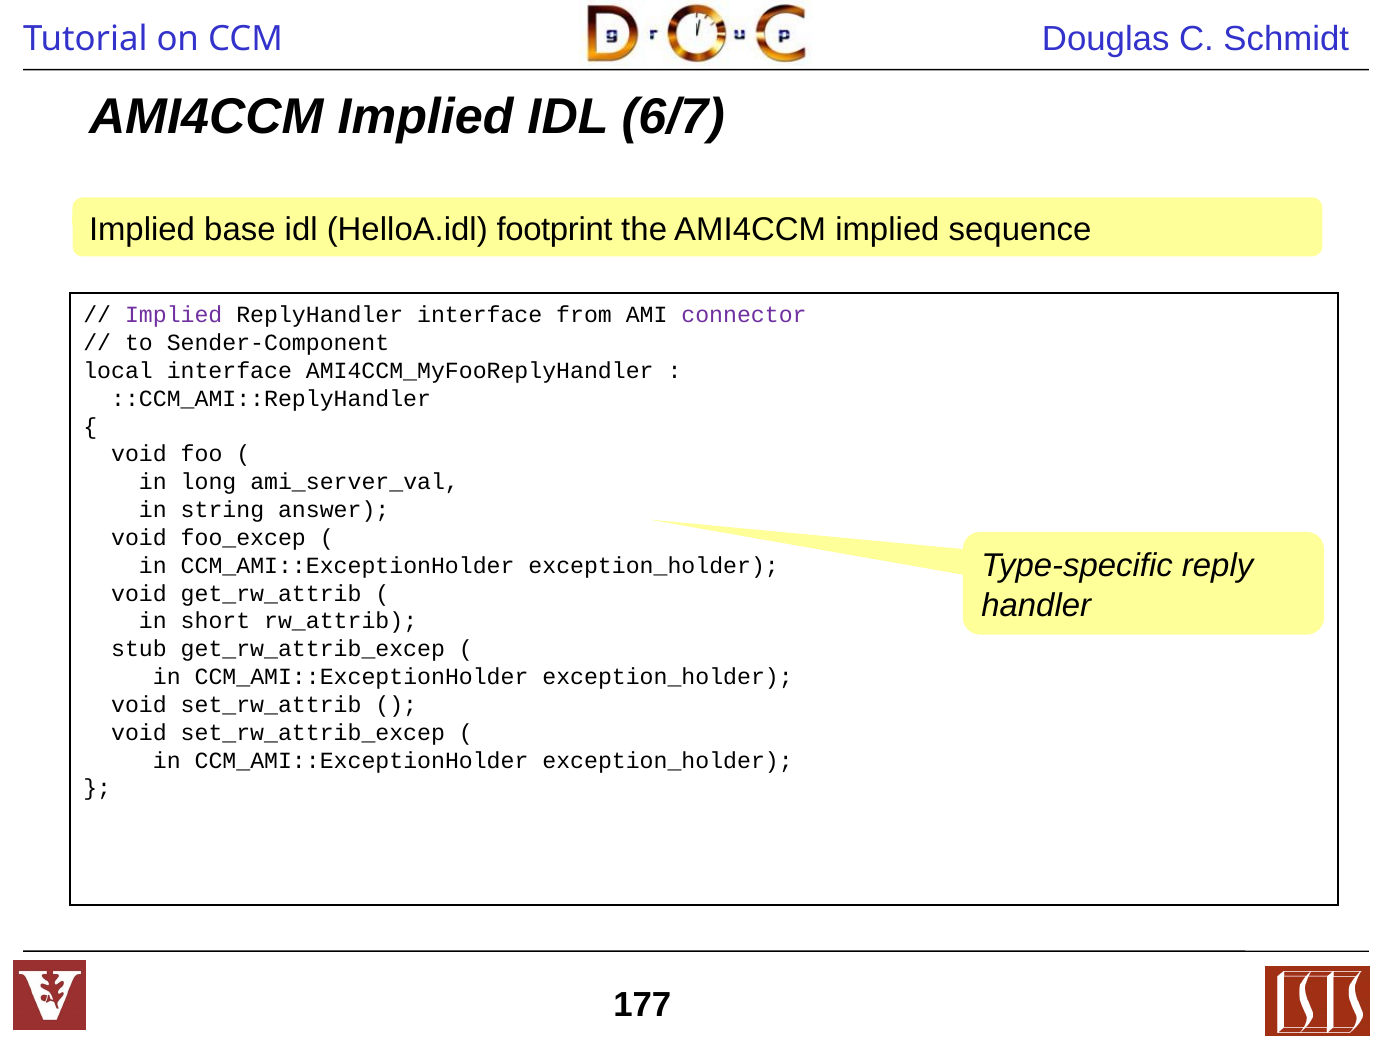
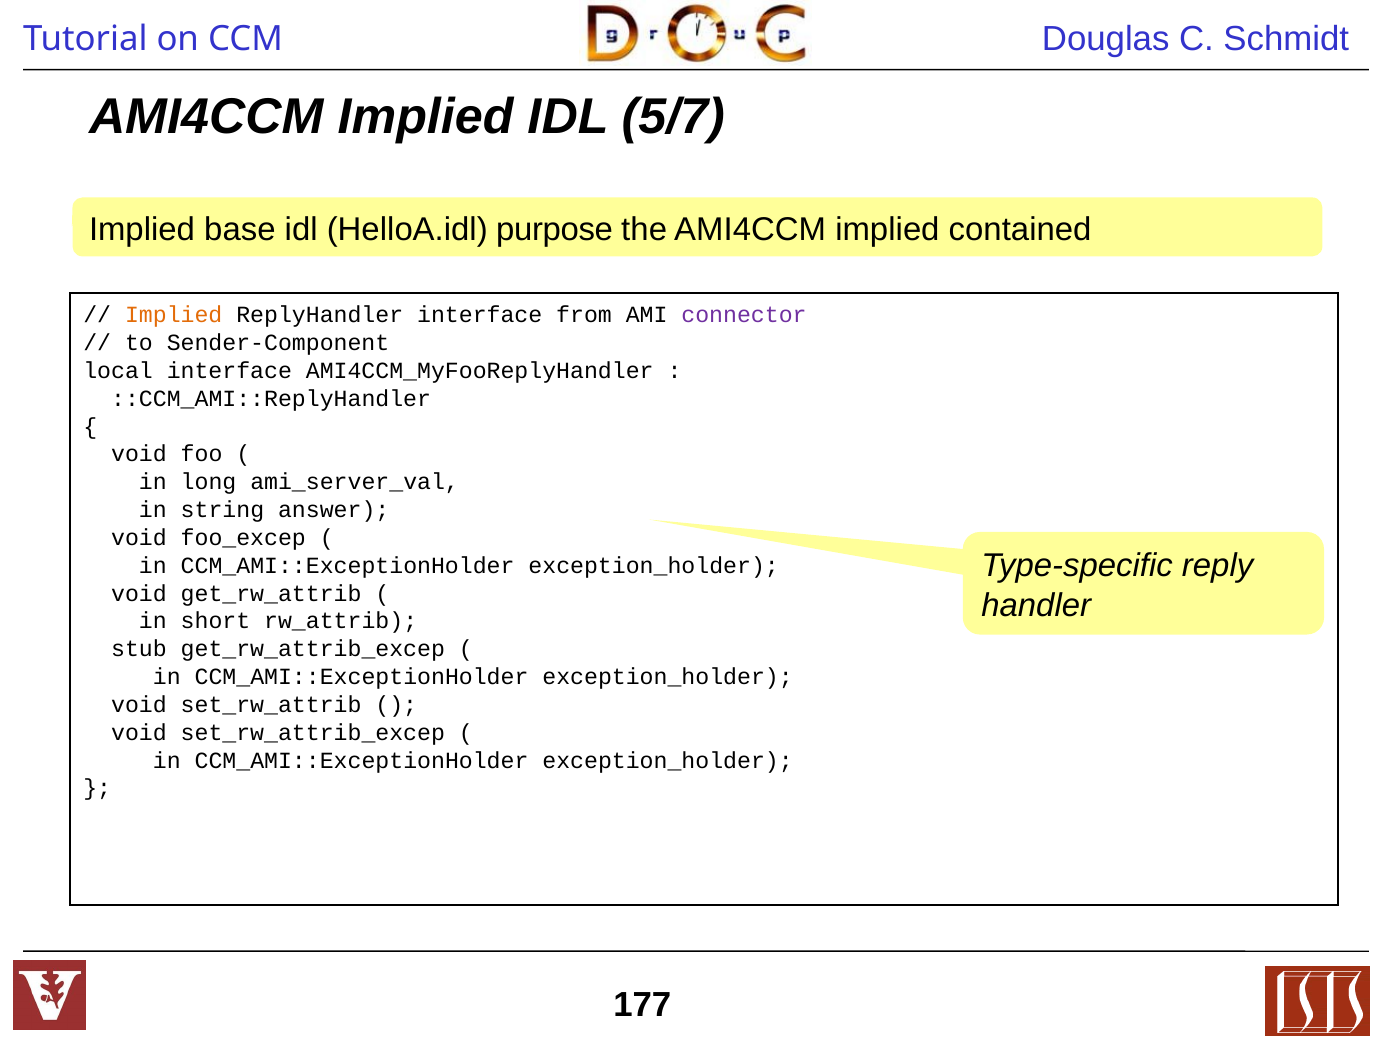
6/7: 6/7 -> 5/7 (673, 117)
footprint: footprint -> purpose (555, 229)
sequence: sequence -> contained (1020, 229)
Implied colour: purple -> orange (174, 315)
